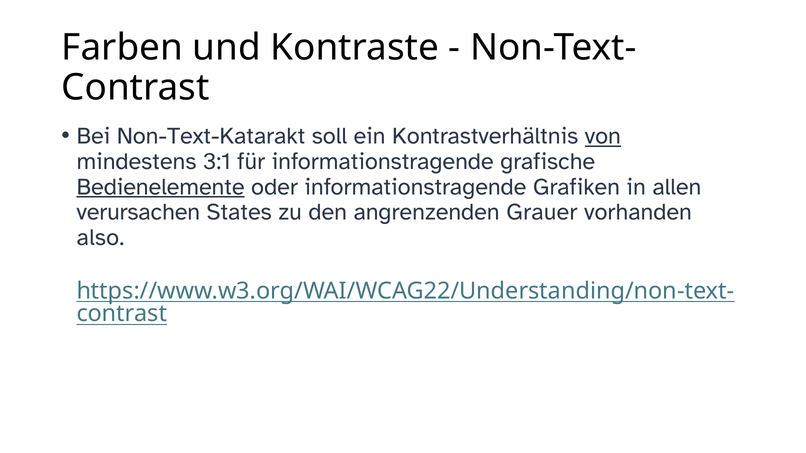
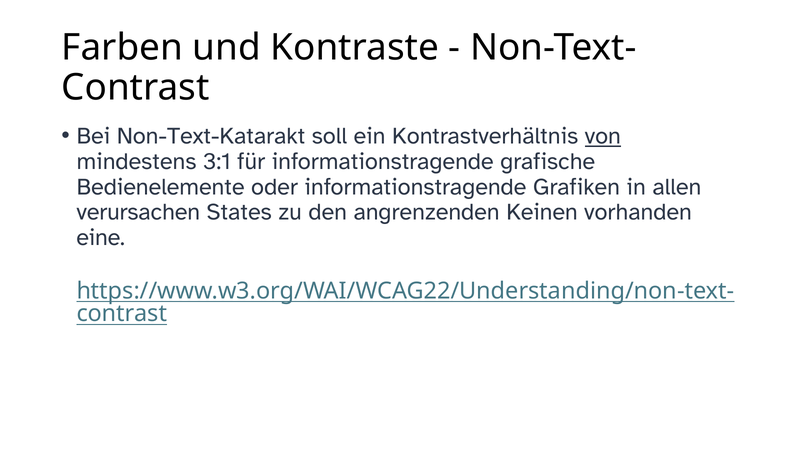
Bedienelemente underline: present -> none (161, 187)
Grauer: Grauer -> Keinen (542, 212)
also: also -> eine (101, 238)
